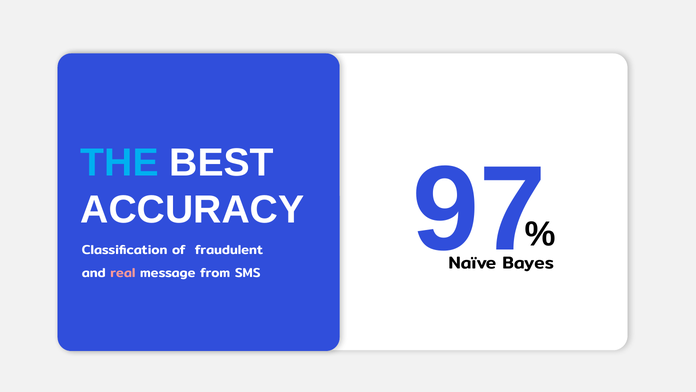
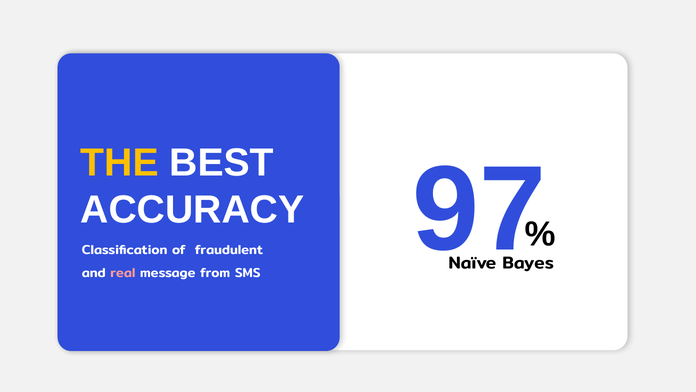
THE colour: light blue -> yellow (119, 163)
